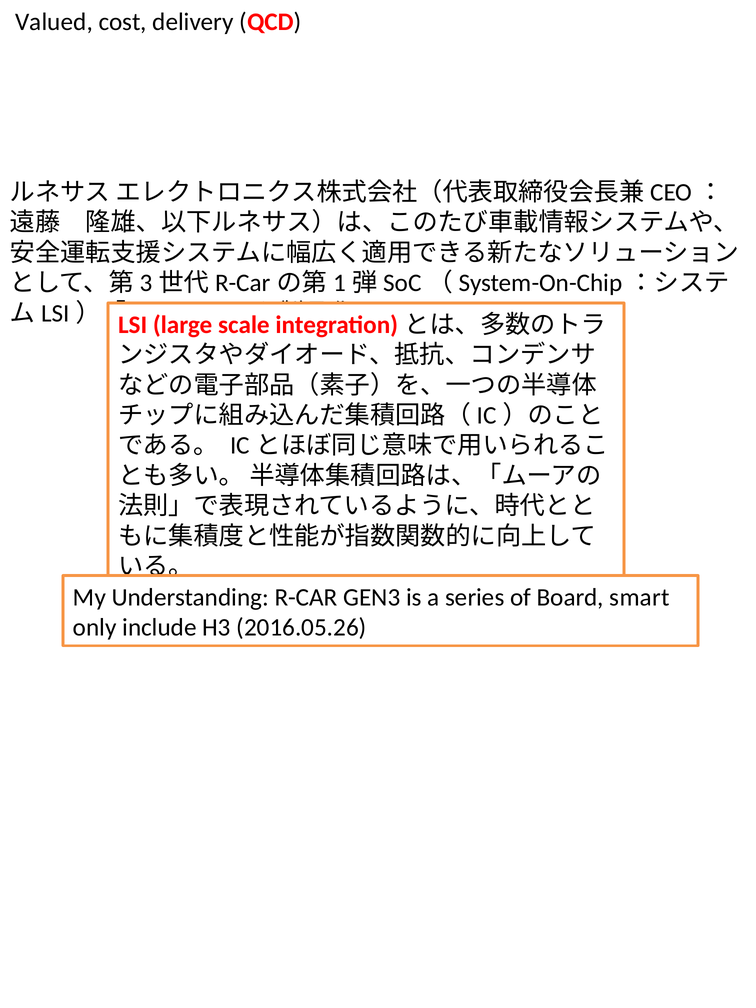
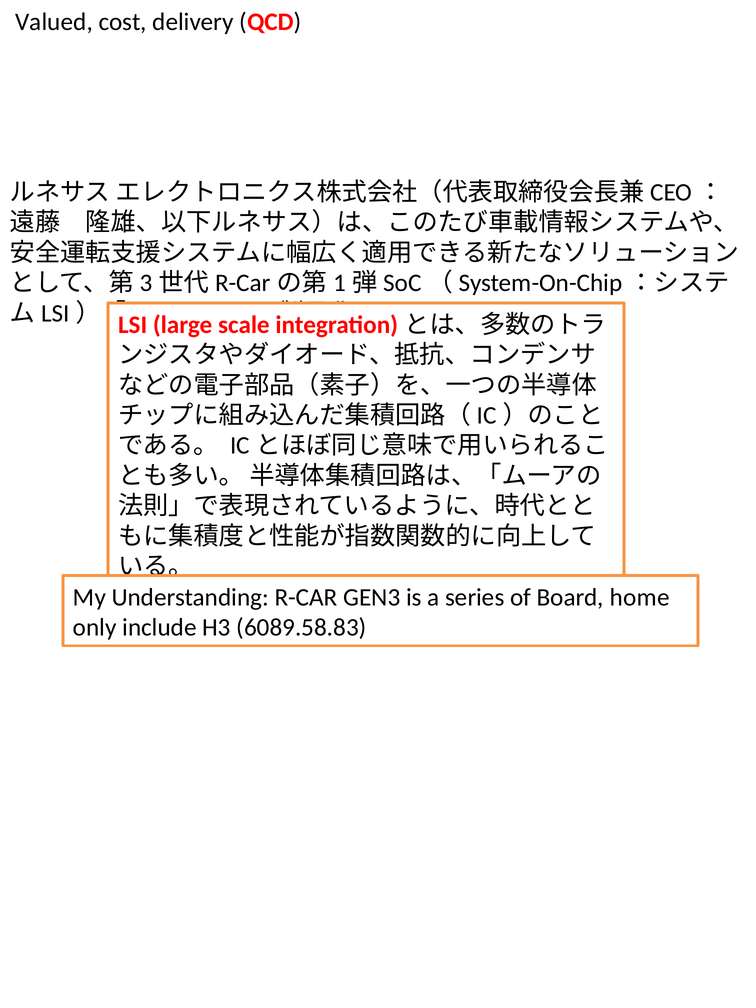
smart: smart -> home (640, 597)
2016.05.26: 2016.05.26 -> 6089.58.83 (301, 627)
